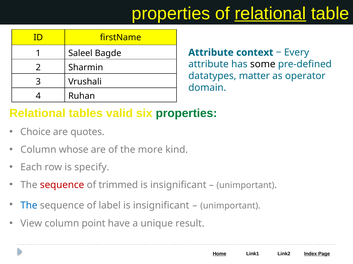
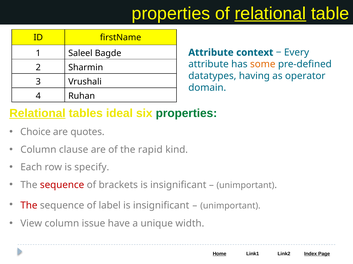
some colour: black -> orange (263, 64)
matter: matter -> having (254, 76)
Relational underline: none -> present (37, 114)
valid: valid -> ideal (119, 114)
whose: whose -> clause (74, 150)
more: more -> rapid (150, 150)
trimmed: trimmed -> brackets (118, 185)
The colour: blue -> red (29, 206)
point: point -> issue (93, 224)
result: result -> width (190, 224)
